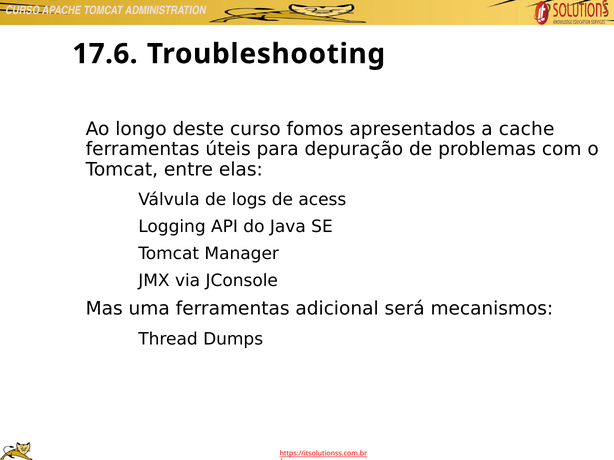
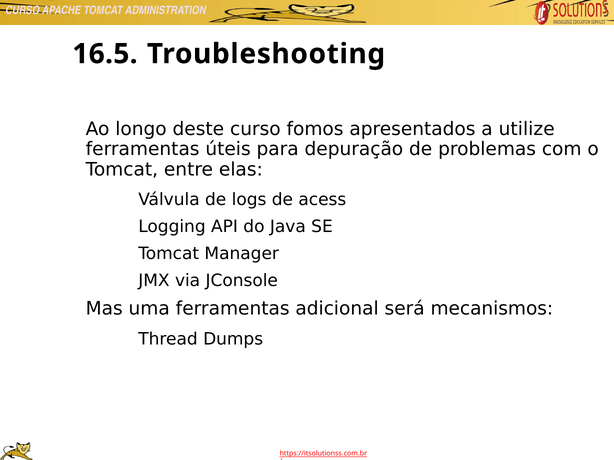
17.6: 17.6 -> 16.5 (105, 54)
cache: cache -> utilize (527, 129)
